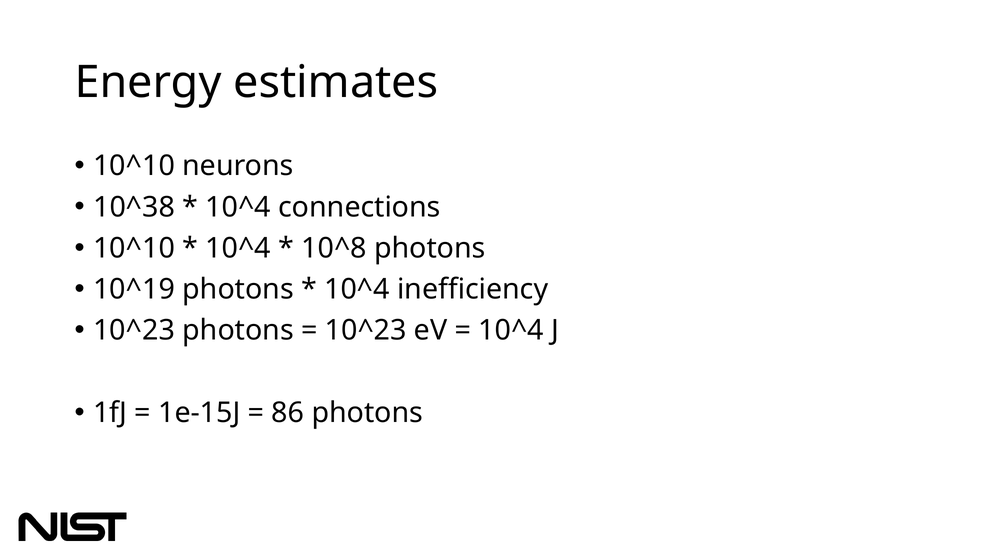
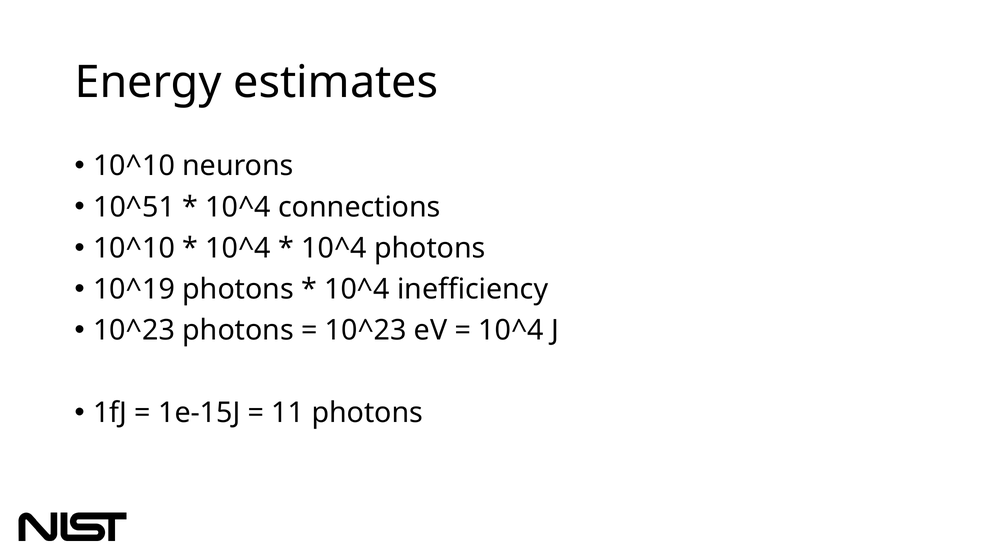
10^38: 10^38 -> 10^51 (134, 207)
10^8: 10^8 -> 10^4 (334, 248)
86: 86 -> 11 (288, 413)
